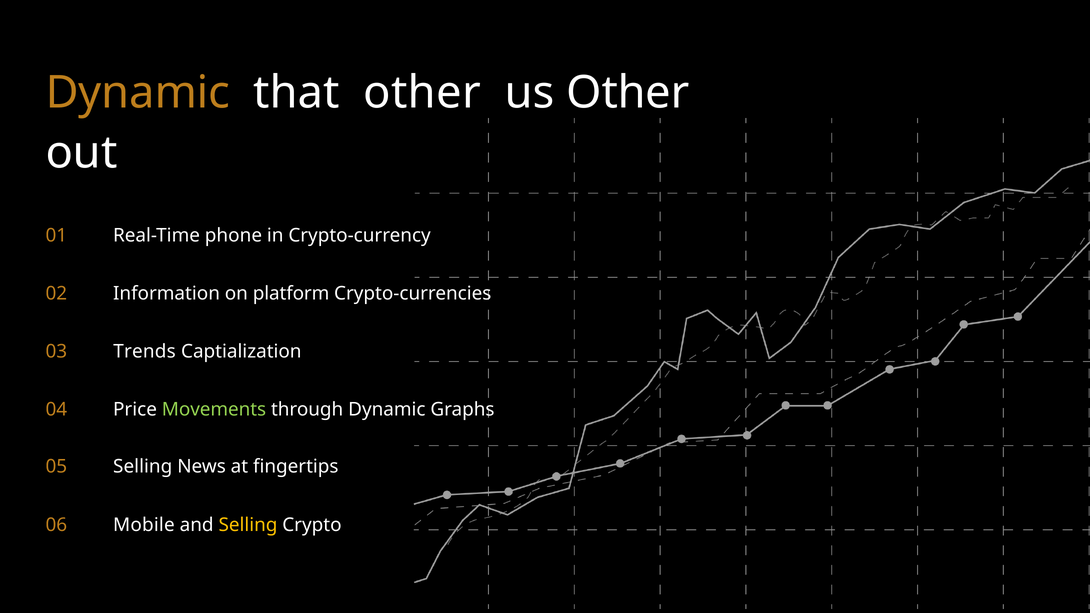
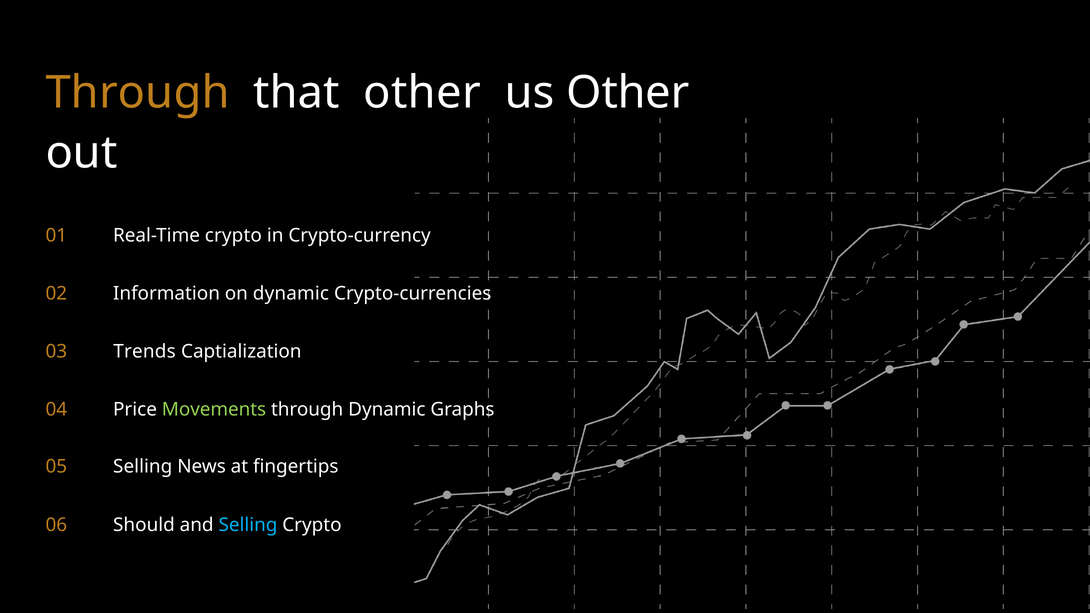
Dynamic: Dynamic -> Through (138, 93)
Real-Time phone: phone -> crypto (233, 235)
on platform: platform -> dynamic (291, 293)
Mobile: Mobile -> Should (144, 525)
Selling colour: yellow -> light blue (248, 525)
